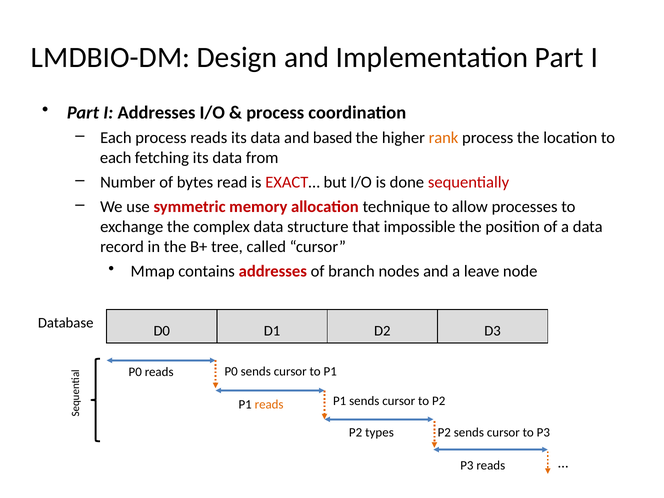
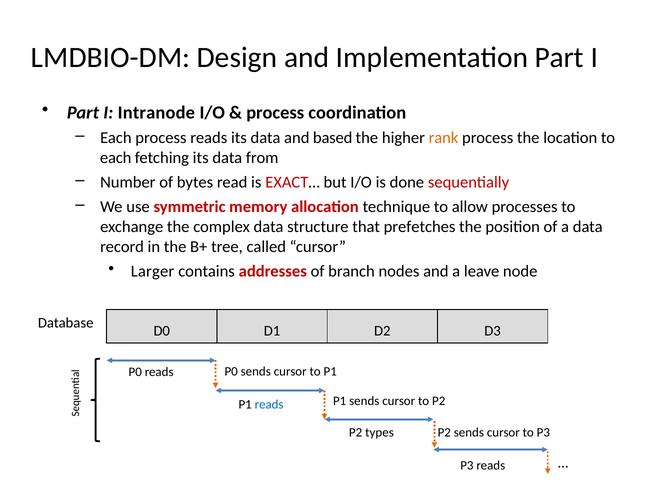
I Addresses: Addresses -> Intranode (156, 112)
impossible: impossible -> prefetches (420, 227)
Mmap: Mmap -> Larger (153, 271)
reads colour: orange -> blue (269, 405)
